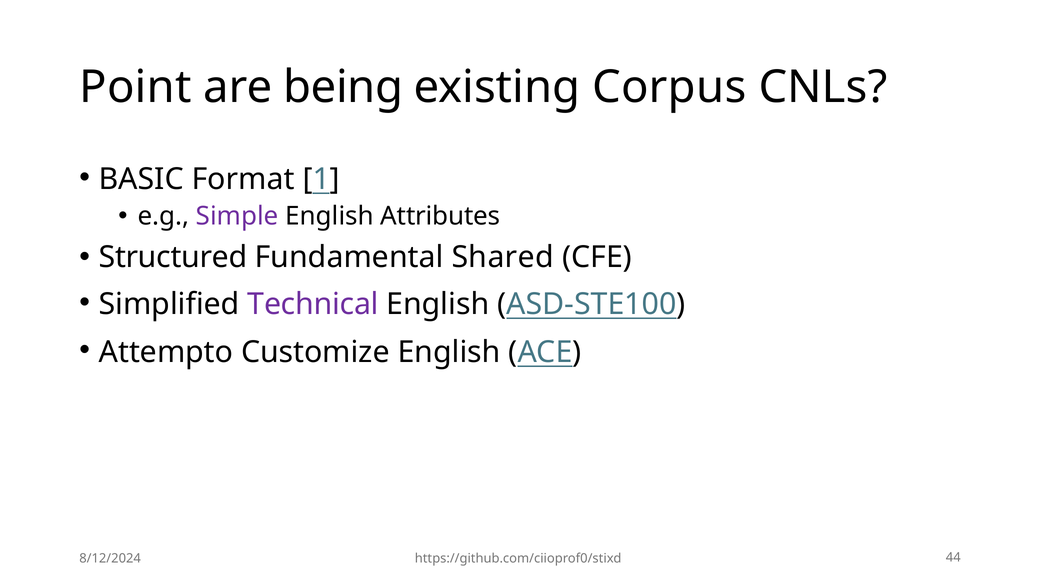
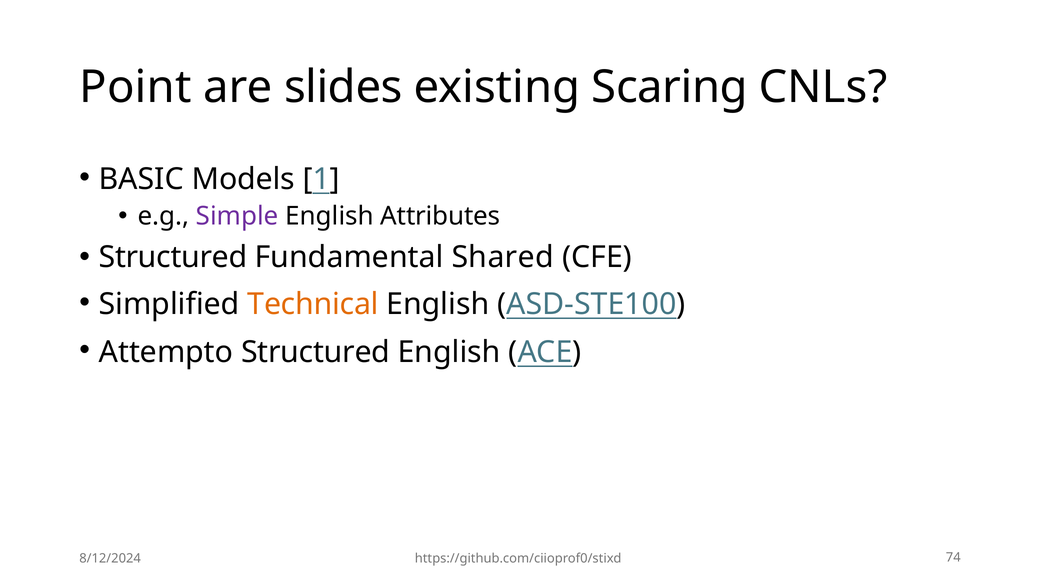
being: being -> slides (343, 87)
Corpus: Corpus -> Scaring (670, 87)
Format: Format -> Models (243, 179)
Technical colour: purple -> orange (313, 304)
Attempto Customize: Customize -> Structured (316, 352)
44: 44 -> 74 (953, 558)
